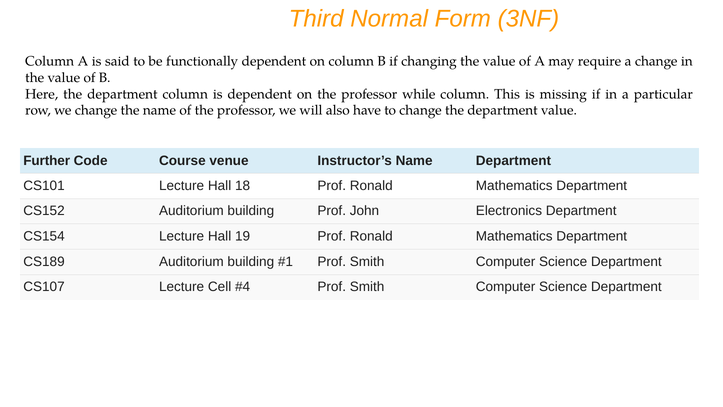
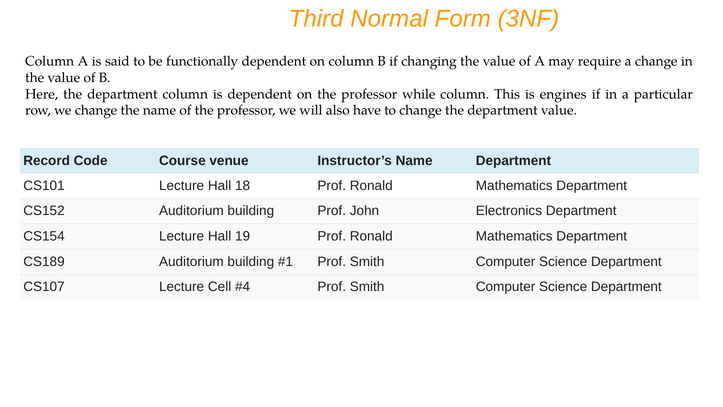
missing: missing -> engines (563, 94)
Further: Further -> Record (47, 161)
